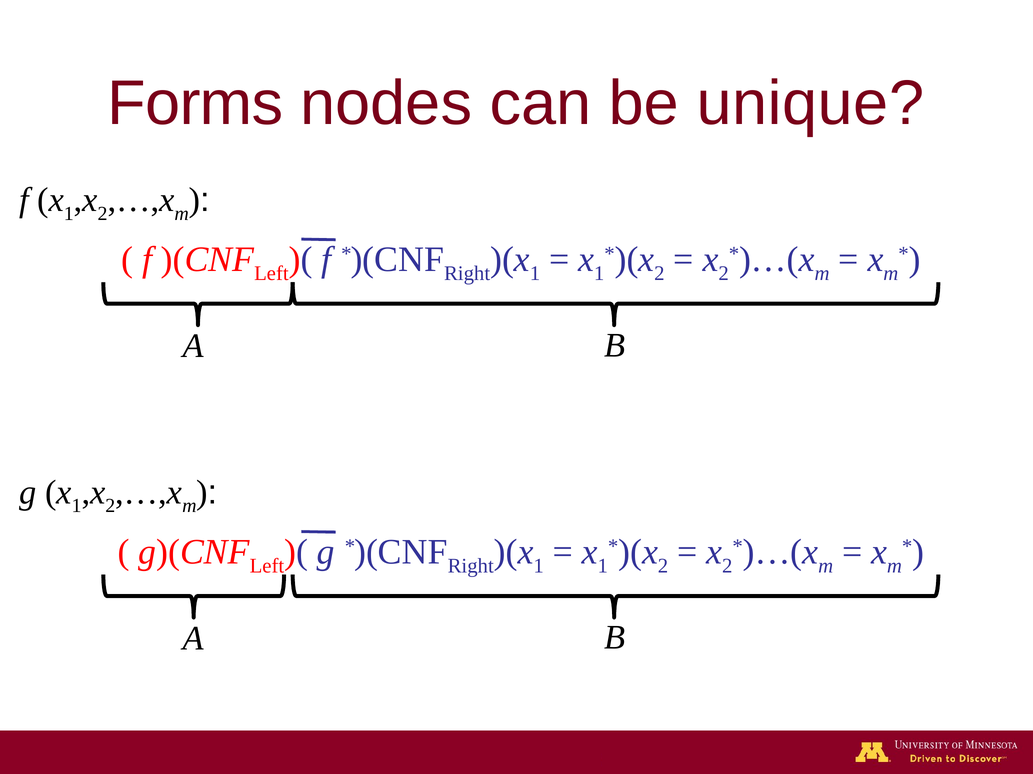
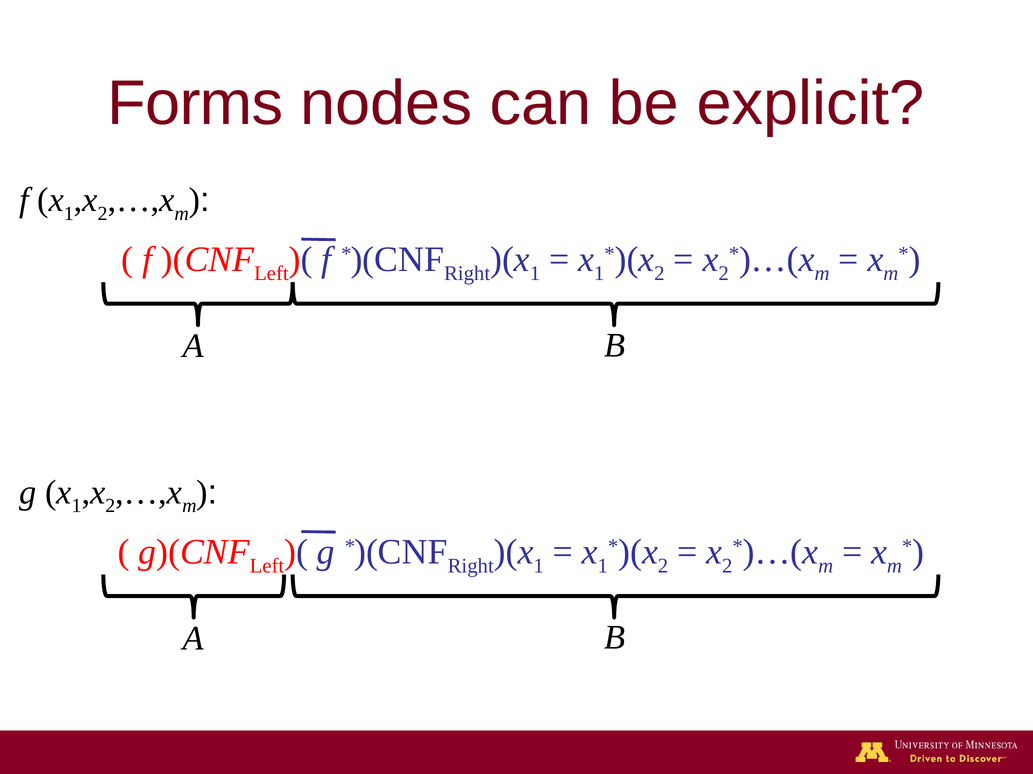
unique: unique -> explicit (811, 103)
